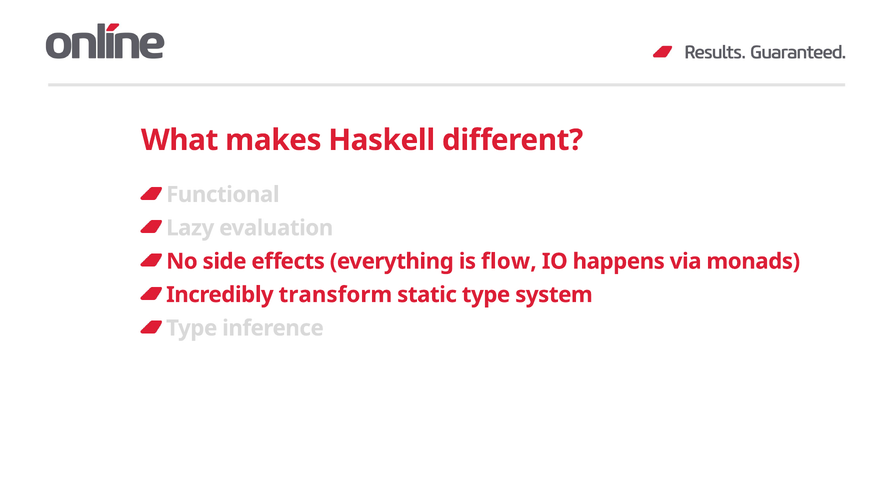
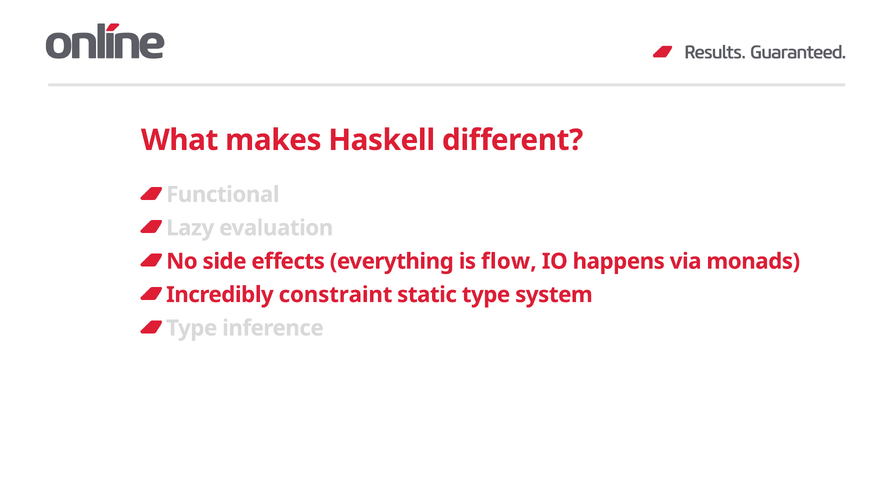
transform: transform -> constraint (336, 295)
